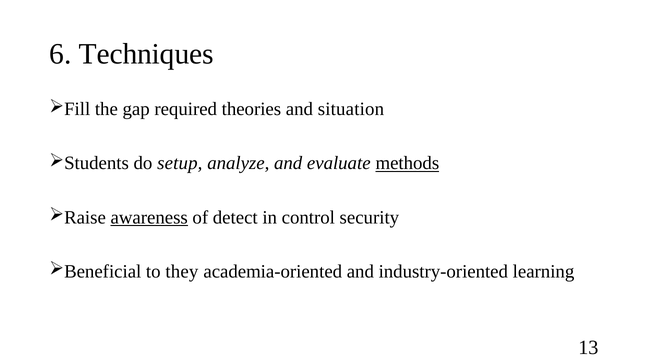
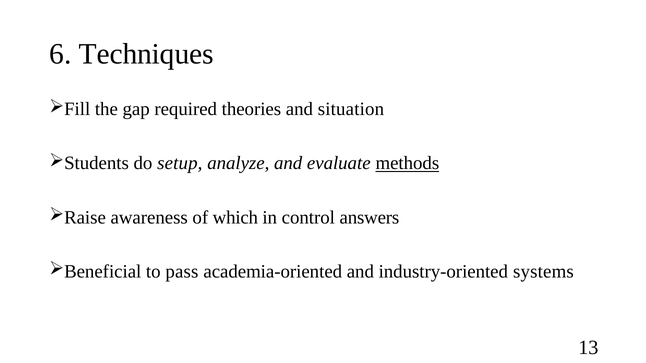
awareness underline: present -> none (149, 218)
detect: detect -> which (235, 218)
security: security -> answers (369, 218)
they: they -> pass (182, 272)
learning: learning -> systems (543, 272)
